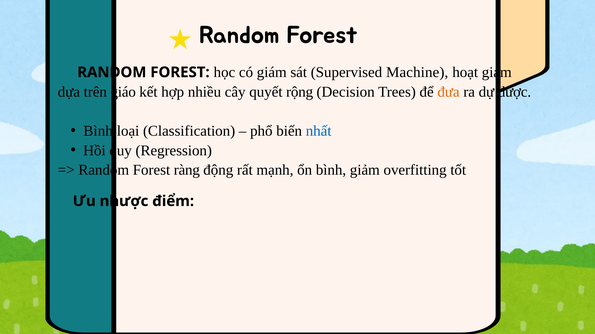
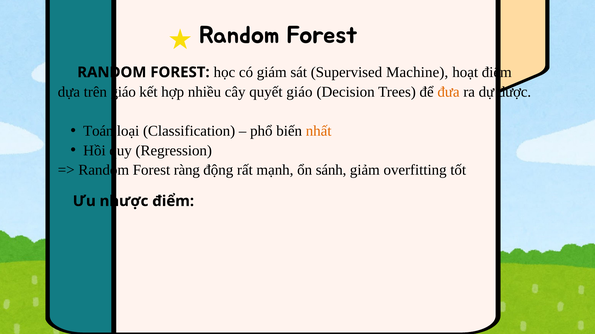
hoạt giám: giám -> điểm (497, 72)
quyết rộng: rộng -> giáo (299, 92)
Bình: Bình -> Toán (98, 131)
nhất colour: blue -> orange (319, 131)
ổn bình: bình -> sánh (331, 170)
